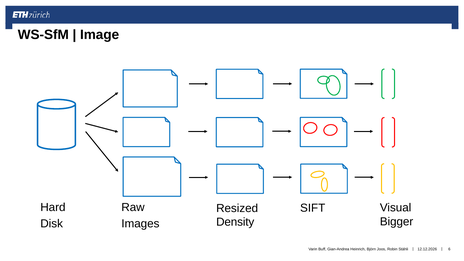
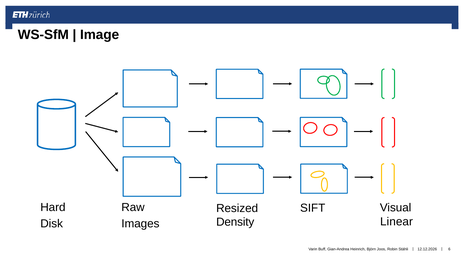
Bigger: Bigger -> Linear (397, 222)
